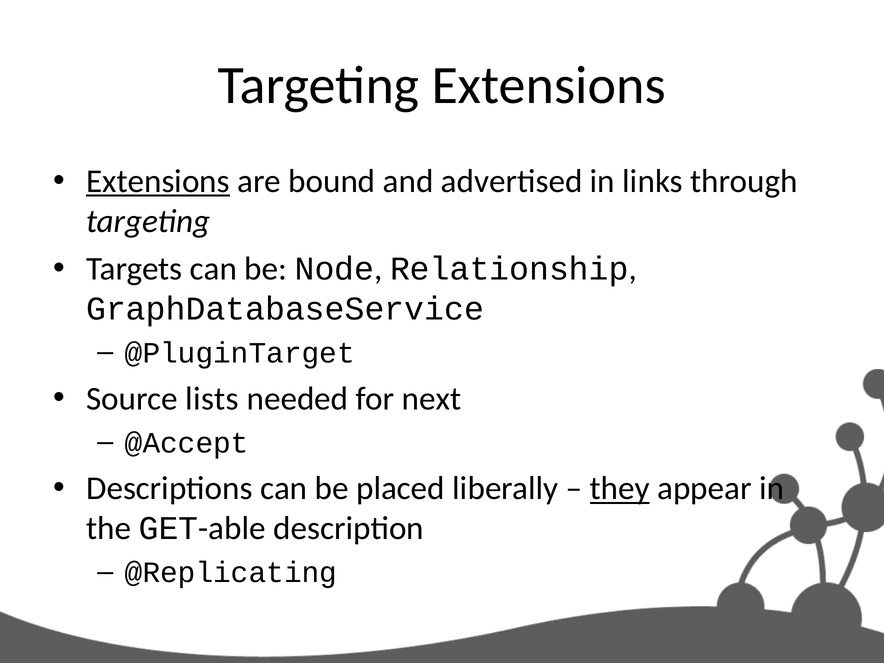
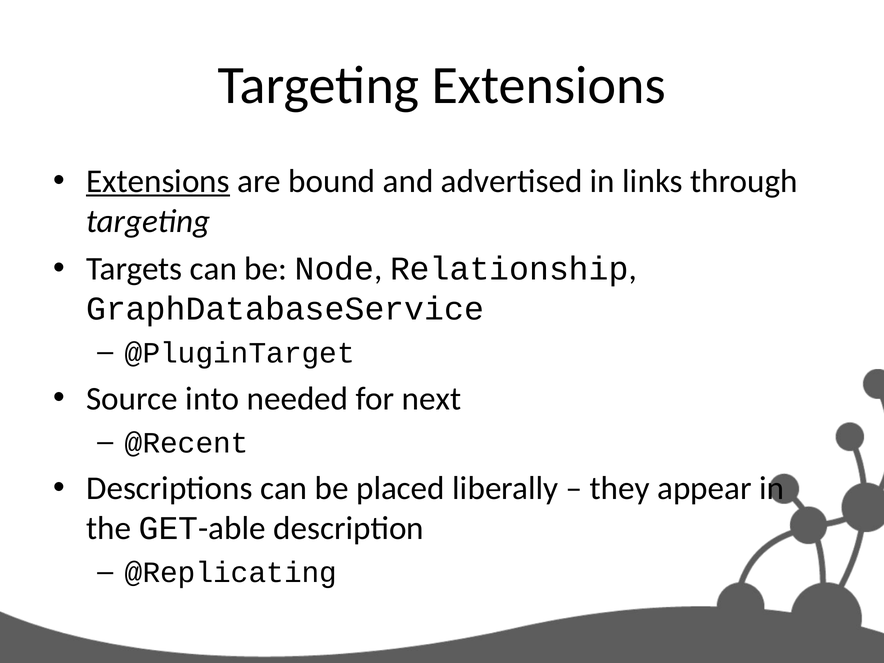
lists: lists -> into (212, 399)
@Accept: @Accept -> @Recent (187, 443)
they underline: present -> none (620, 489)
